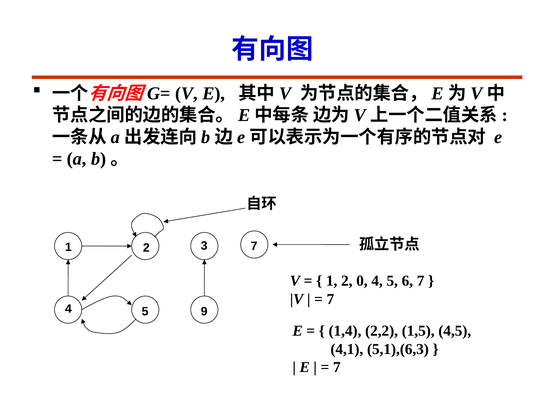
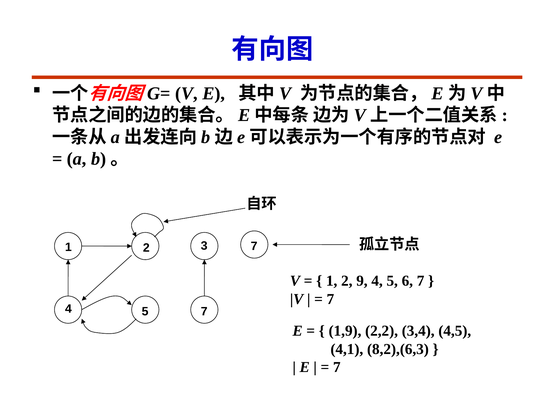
0: 0 -> 9 (362, 281)
5 9: 9 -> 7 (204, 311)
1,4: 1,4 -> 1,9 (345, 331)
1,5: 1,5 -> 3,4 (418, 331)
5,1),(6,3: 5,1),(6,3 -> 8,2),(6,3 (398, 349)
